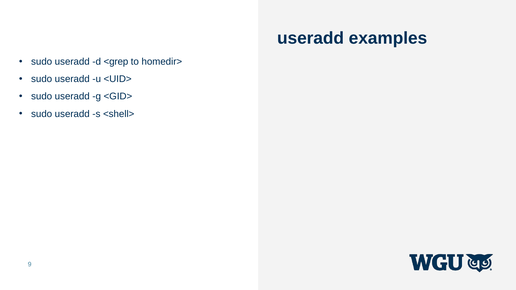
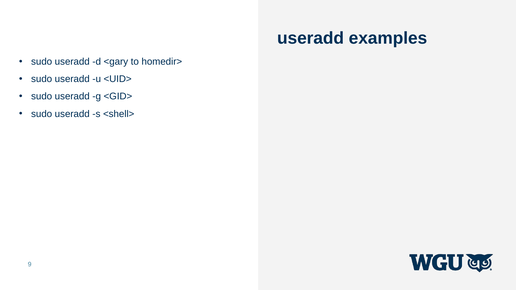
<grep: <grep -> <gary (116, 62)
